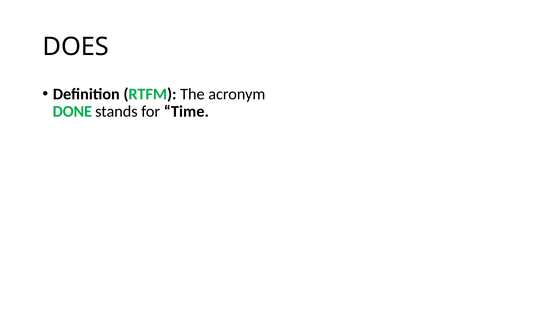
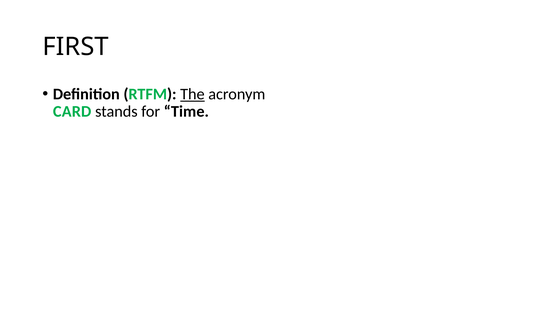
DOES: DOES -> FIRST (76, 47)
The underline: none -> present (192, 94)
DONE: DONE -> CARD (72, 112)
